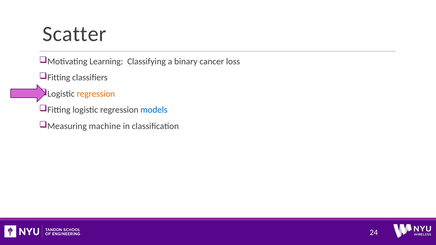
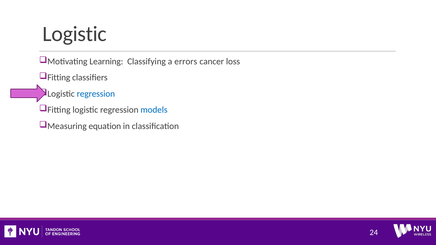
Scatter: Scatter -> Logistic (75, 34)
binary: binary -> errors (186, 62)
regression colour: orange -> blue (96, 94)
machine: machine -> equation (105, 126)
